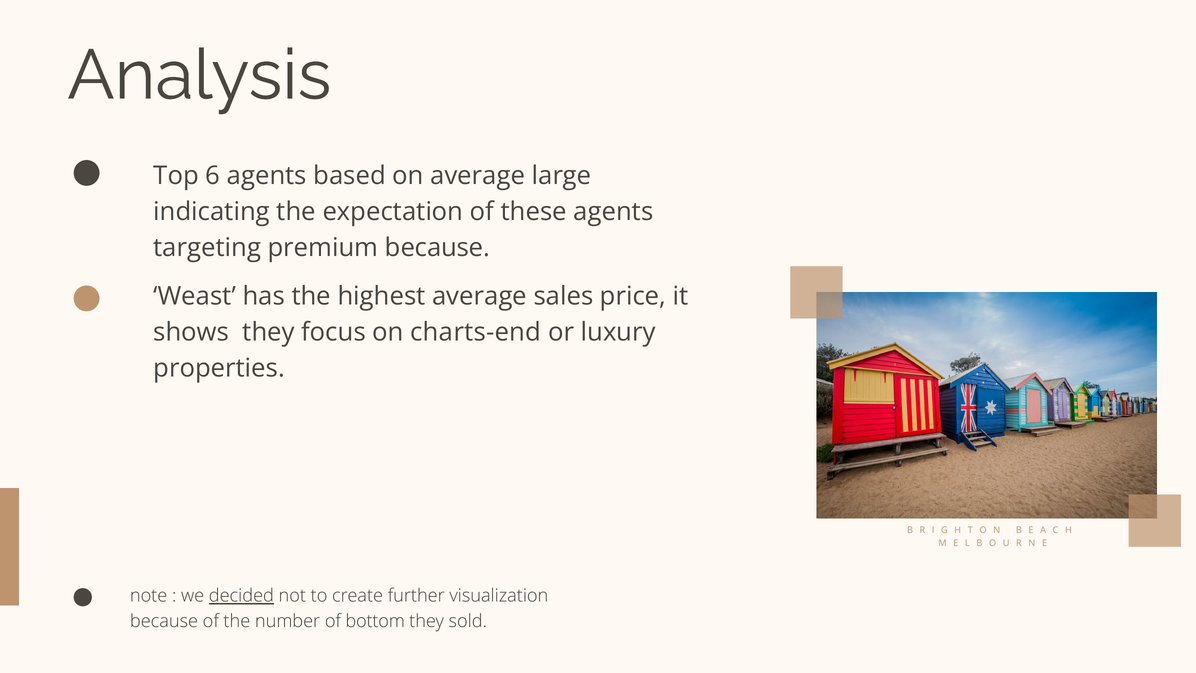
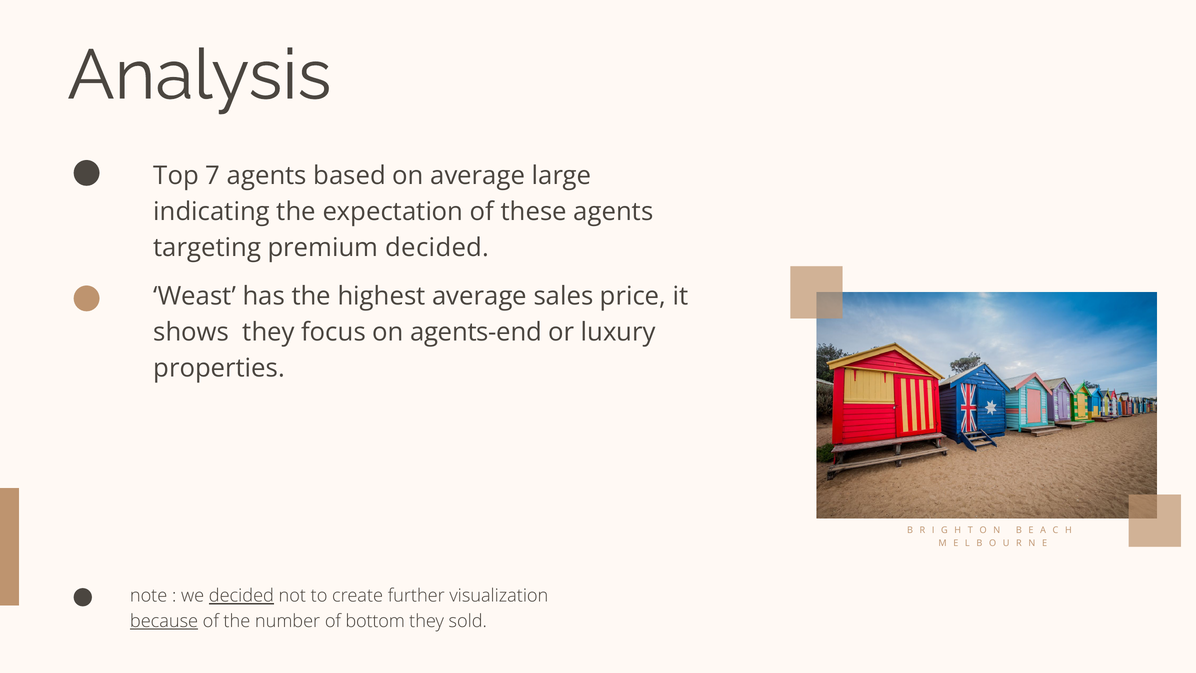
6: 6 -> 7 (213, 176)
premium because: because -> decided (437, 248)
charts-end: charts-end -> agents-end (476, 332)
because underline: none -> present (164, 621)
